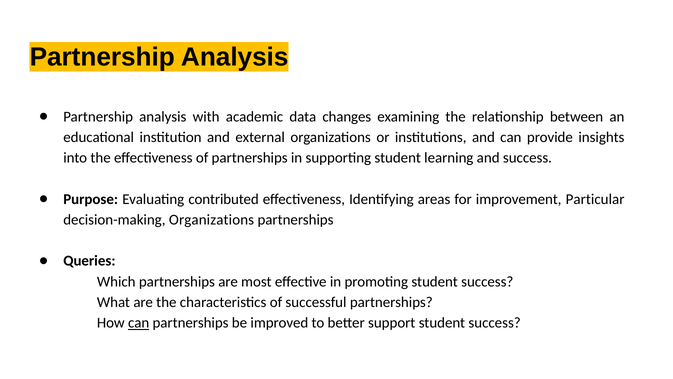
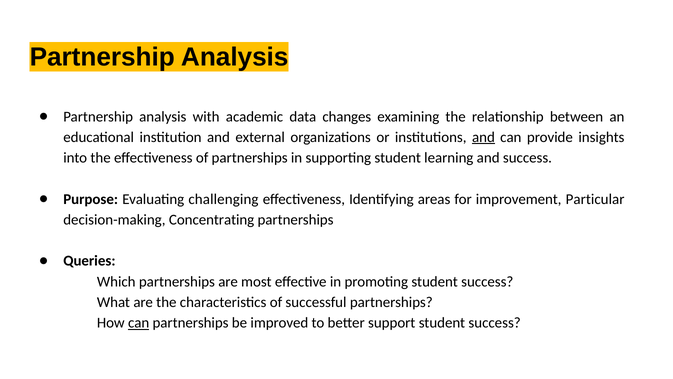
and underline: none -> present (483, 137)
contributed: contributed -> challenging (223, 199)
decision-making Organizations: Organizations -> Concentrating (212, 220)
